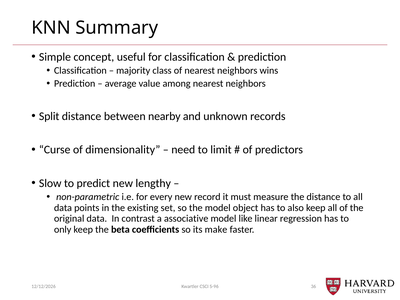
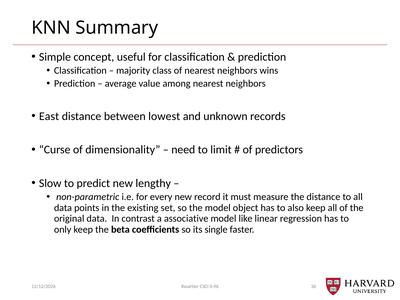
Split: Split -> East (49, 116)
nearby: nearby -> lowest (164, 116)
make: make -> single (216, 229)
